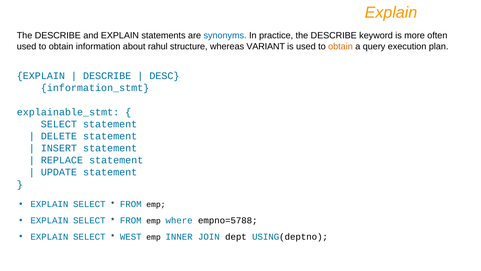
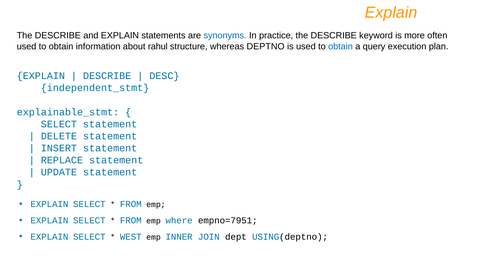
VARIANT: VARIANT -> DEPTNO (266, 46)
obtain colour: orange -> blue (340, 46)
information_stmt: information_stmt -> independent_stmt (95, 88)
empno=5788: empno=5788 -> empno=7951 (228, 220)
